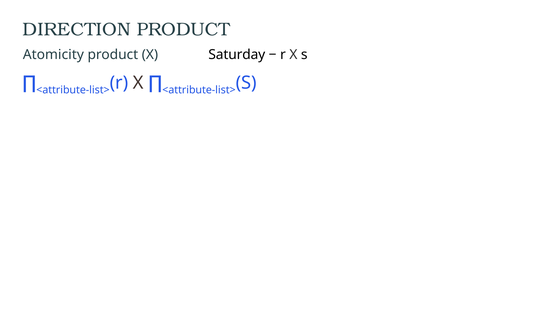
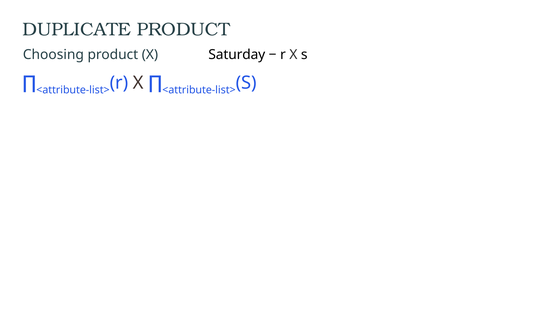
DIRECTION: DIRECTION -> DUPLICATE (77, 29)
Atomicity: Atomicity -> Choosing (53, 55)
